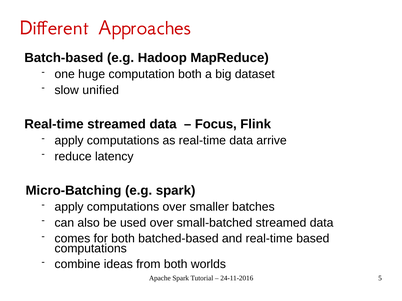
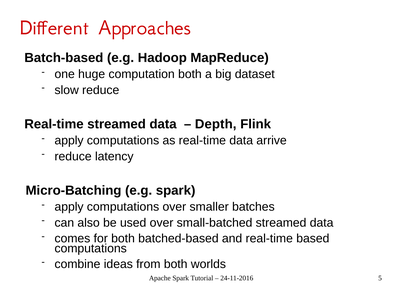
slow unified: unified -> reduce (101, 90)
Focus: Focus -> Depth (216, 124)
